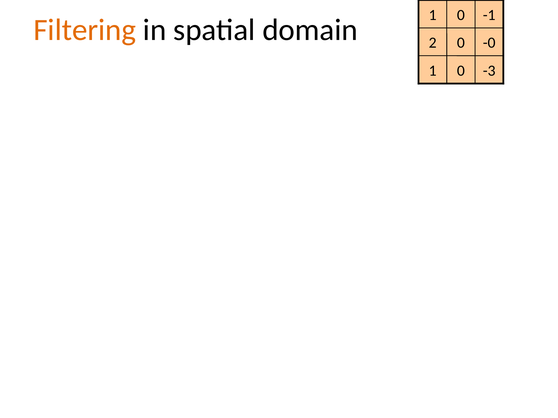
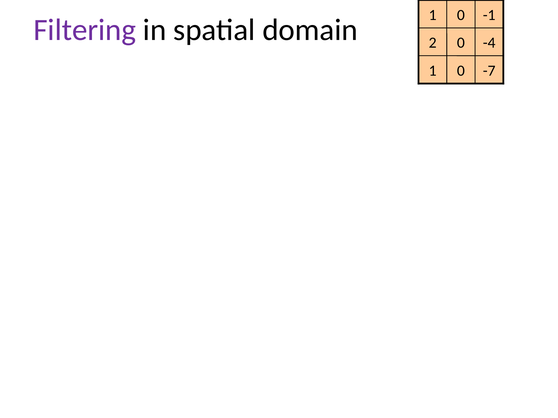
Filtering colour: orange -> purple (85, 30)
-0: -0 -> -4 (489, 43)
-3: -3 -> -7 (489, 71)
